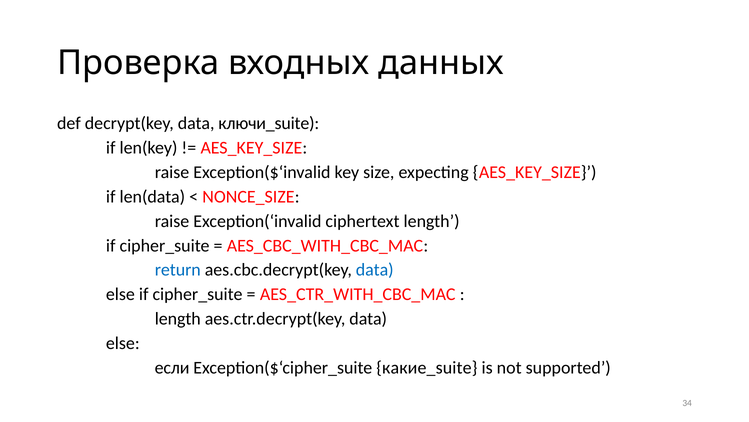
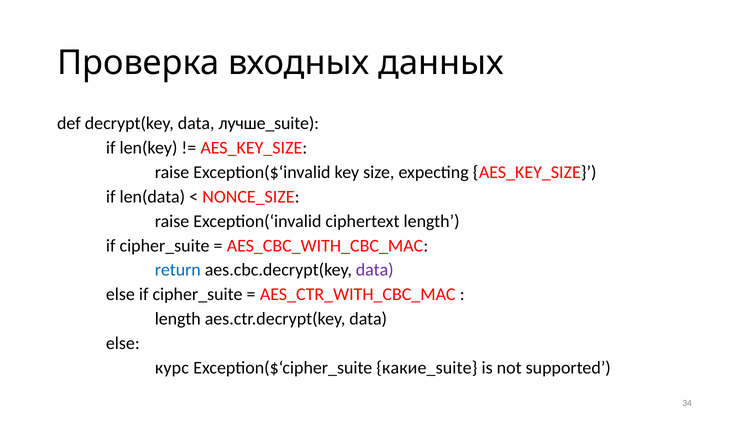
ключи_suite: ключи_suite -> лучше_suite (269, 123)
data colour: blue -> purple (375, 270)
если: если -> курс (172, 367)
